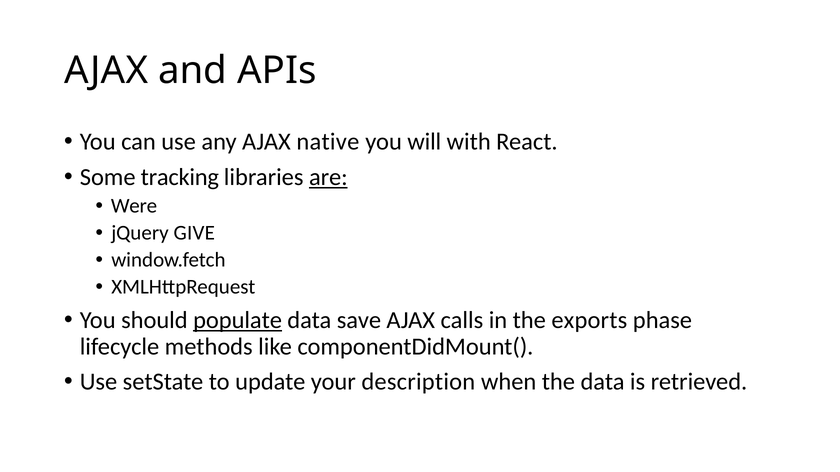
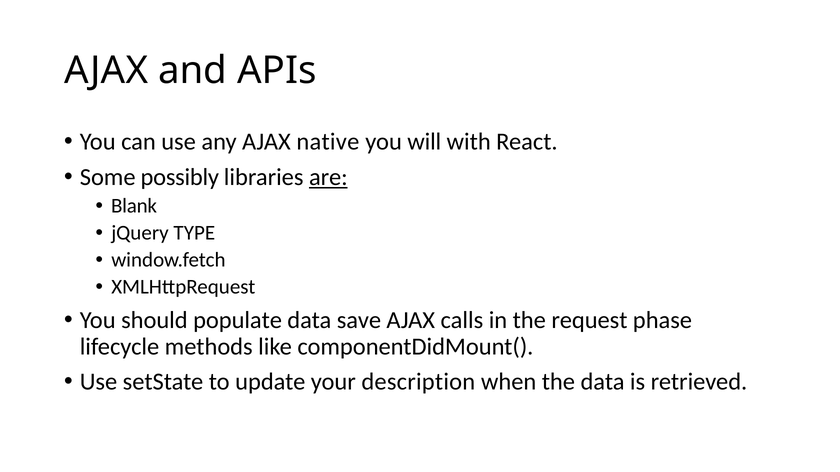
tracking: tracking -> possibly (180, 177)
Were: Were -> Blank (134, 206)
GIVE: GIVE -> TYPE (194, 233)
populate underline: present -> none (238, 321)
exports: exports -> request (589, 321)
